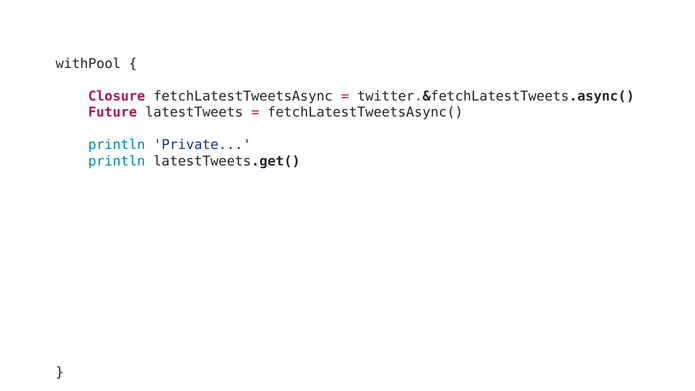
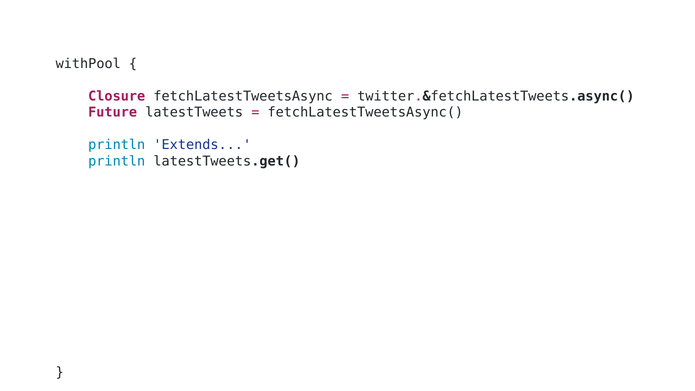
Private: Private -> Extends (202, 145)
